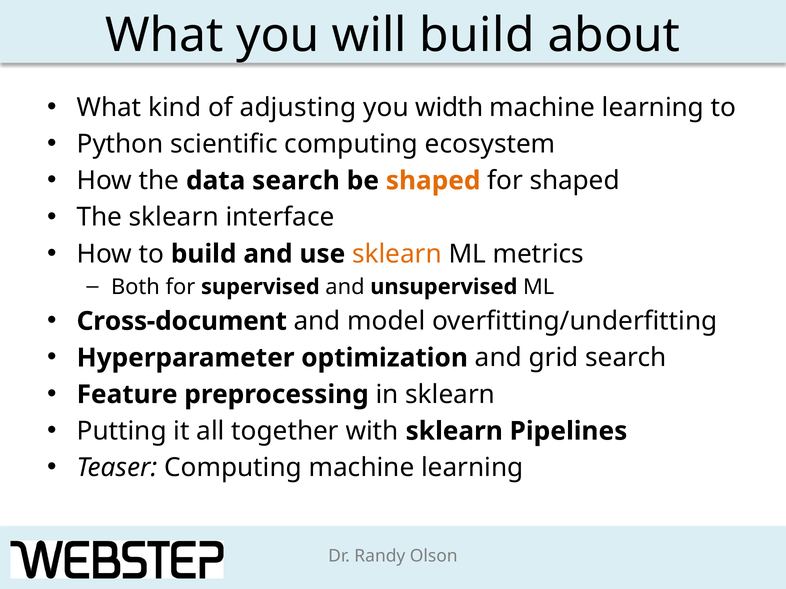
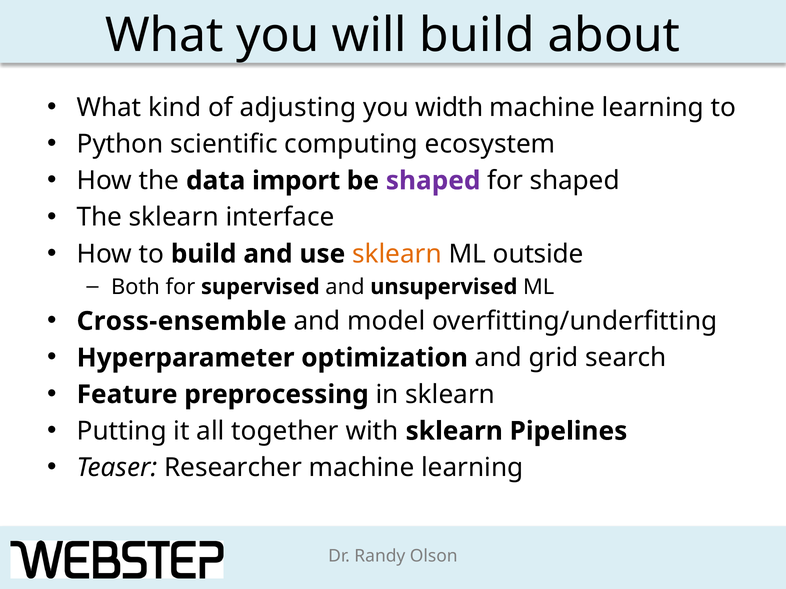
data search: search -> import (296, 181)
shaped colour: orange -> purple (433, 181)
metrics: metrics -> outside (538, 254)
Cross-document: Cross-document -> Cross-ensemble (182, 321)
Teaser Computing: Computing -> Researcher (233, 468)
